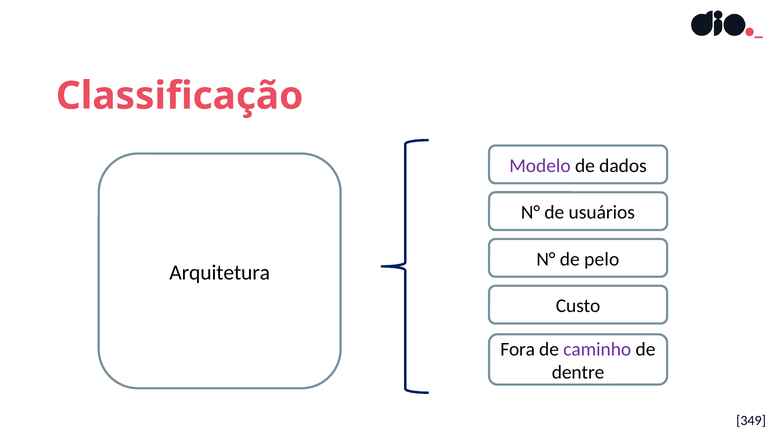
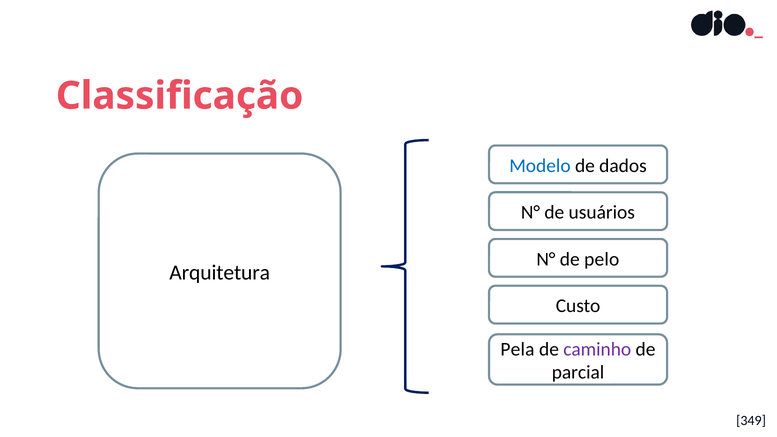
Modelo colour: purple -> blue (540, 166)
Fora: Fora -> Pela (517, 349)
dentre: dentre -> parcial (578, 372)
